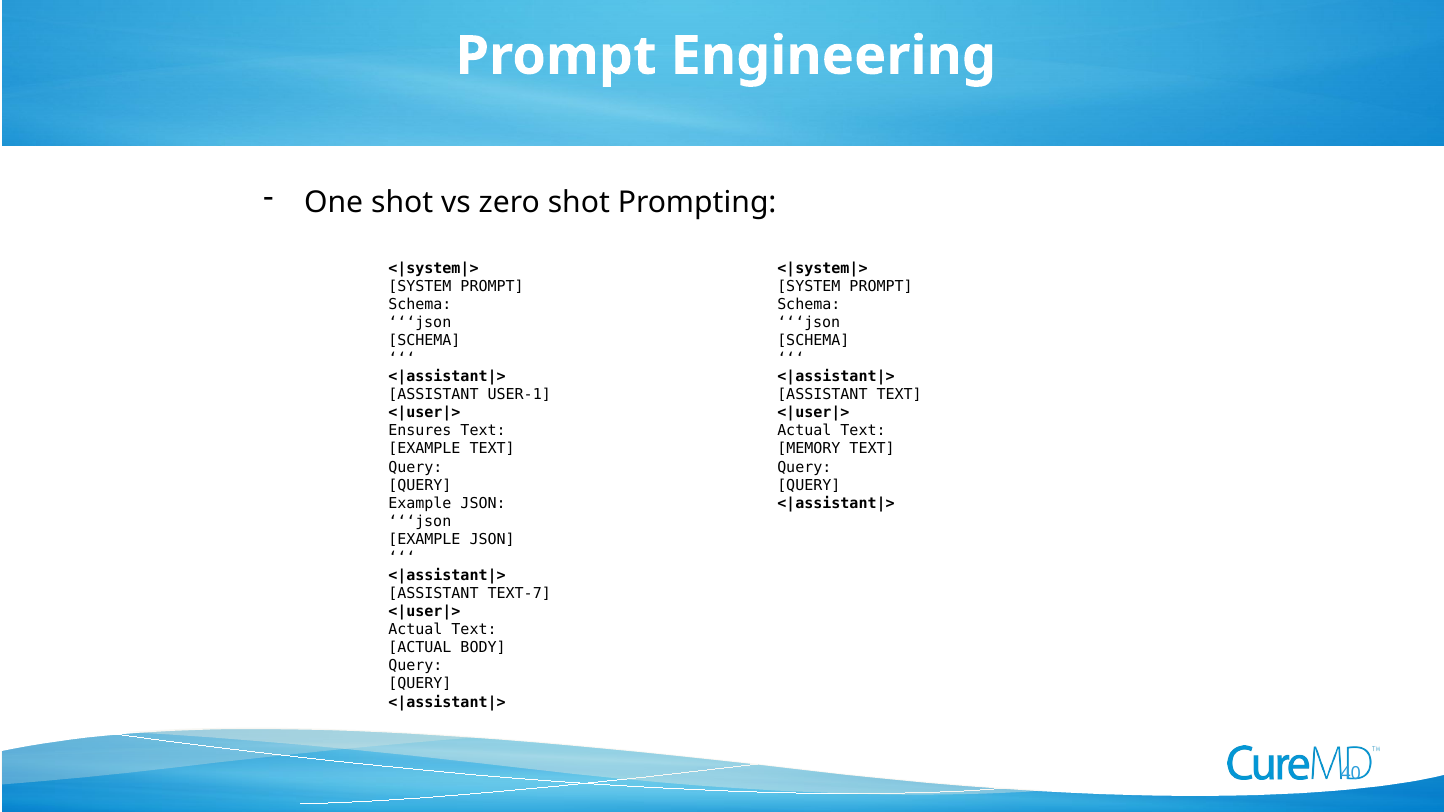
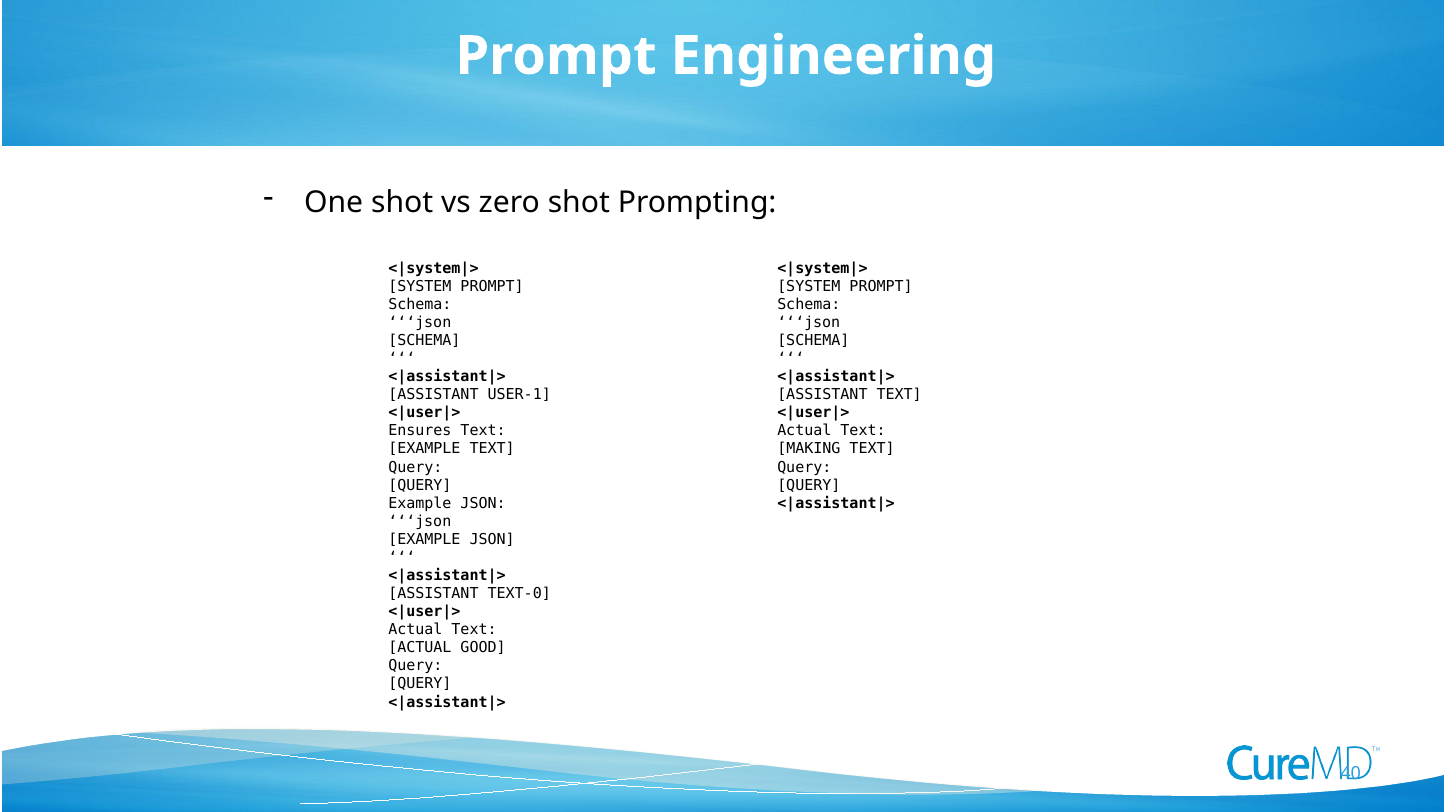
MEMORY: MEMORY -> MAKING (809, 449)
TEXT-7: TEXT-7 -> TEXT-0 (519, 594)
BODY: BODY -> GOOD (483, 648)
